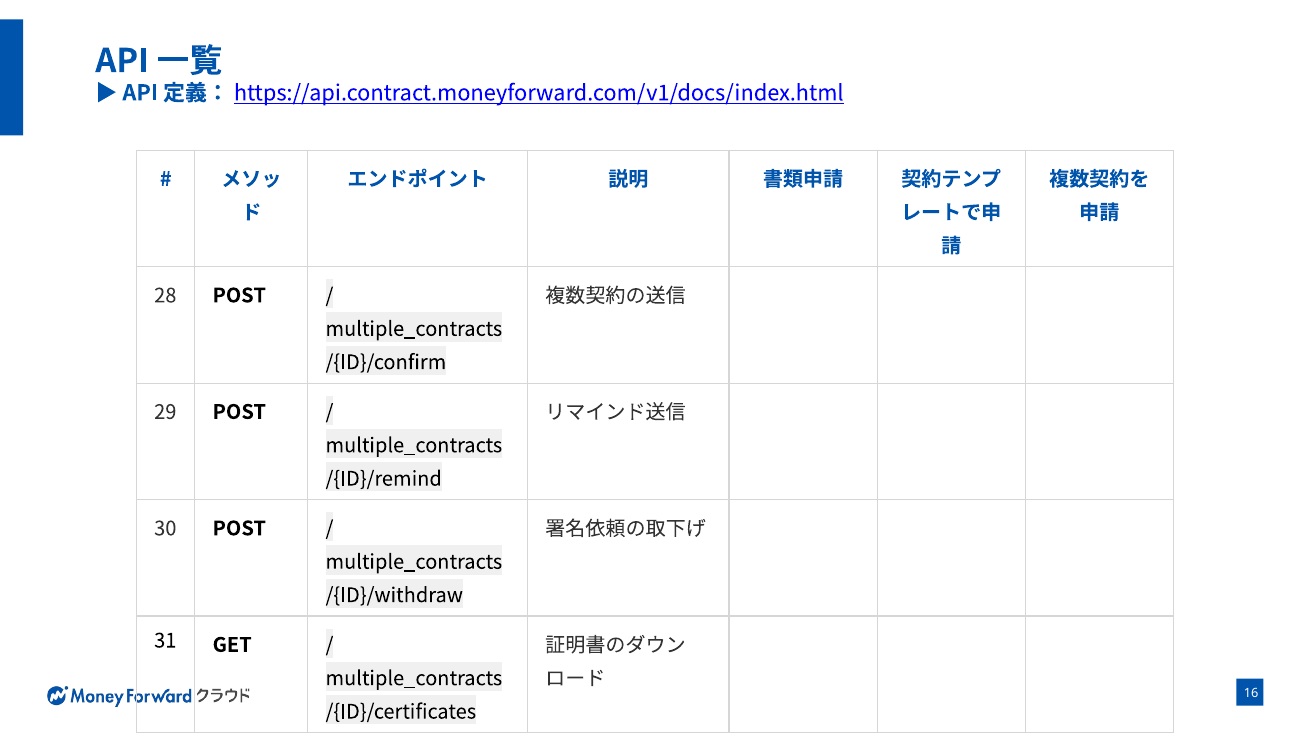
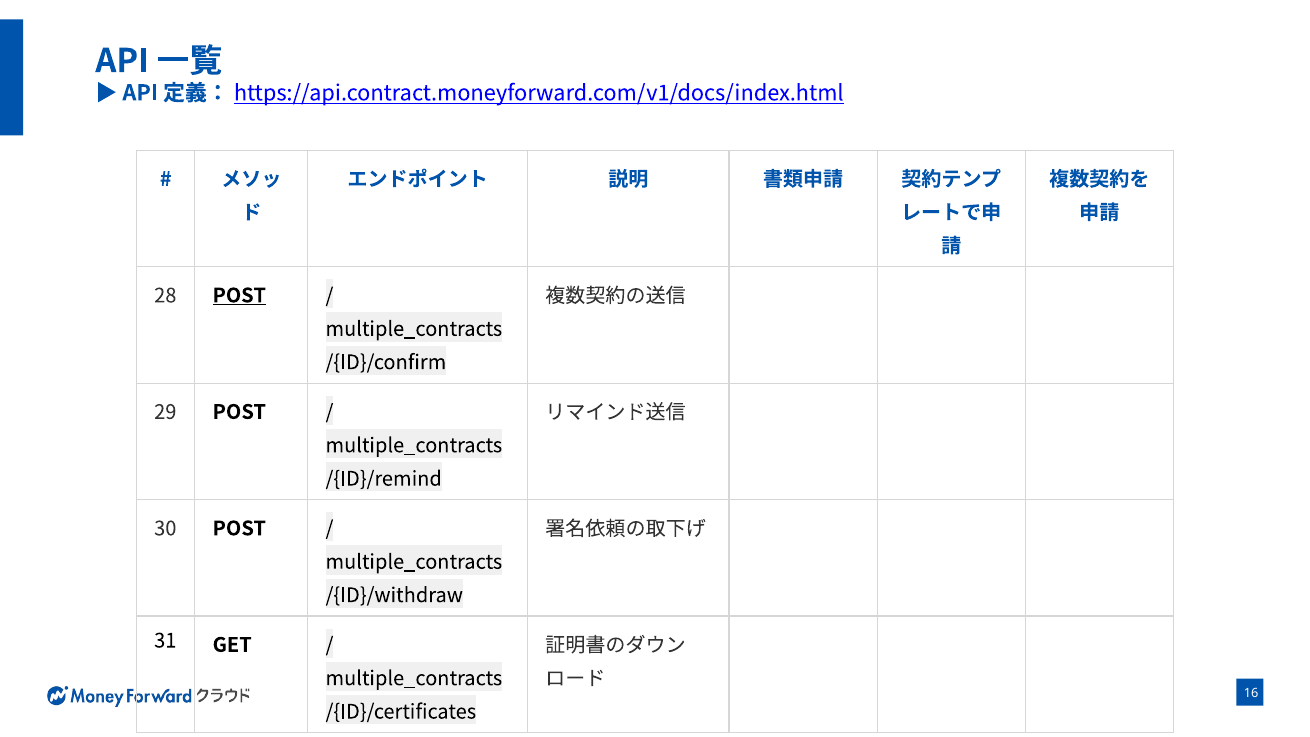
POST underline: none -> present (239, 296)
